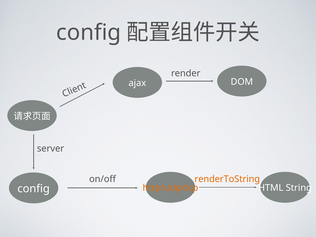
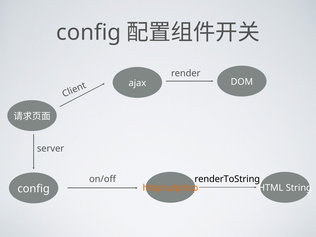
renderToString colour: orange -> black (227, 179)
